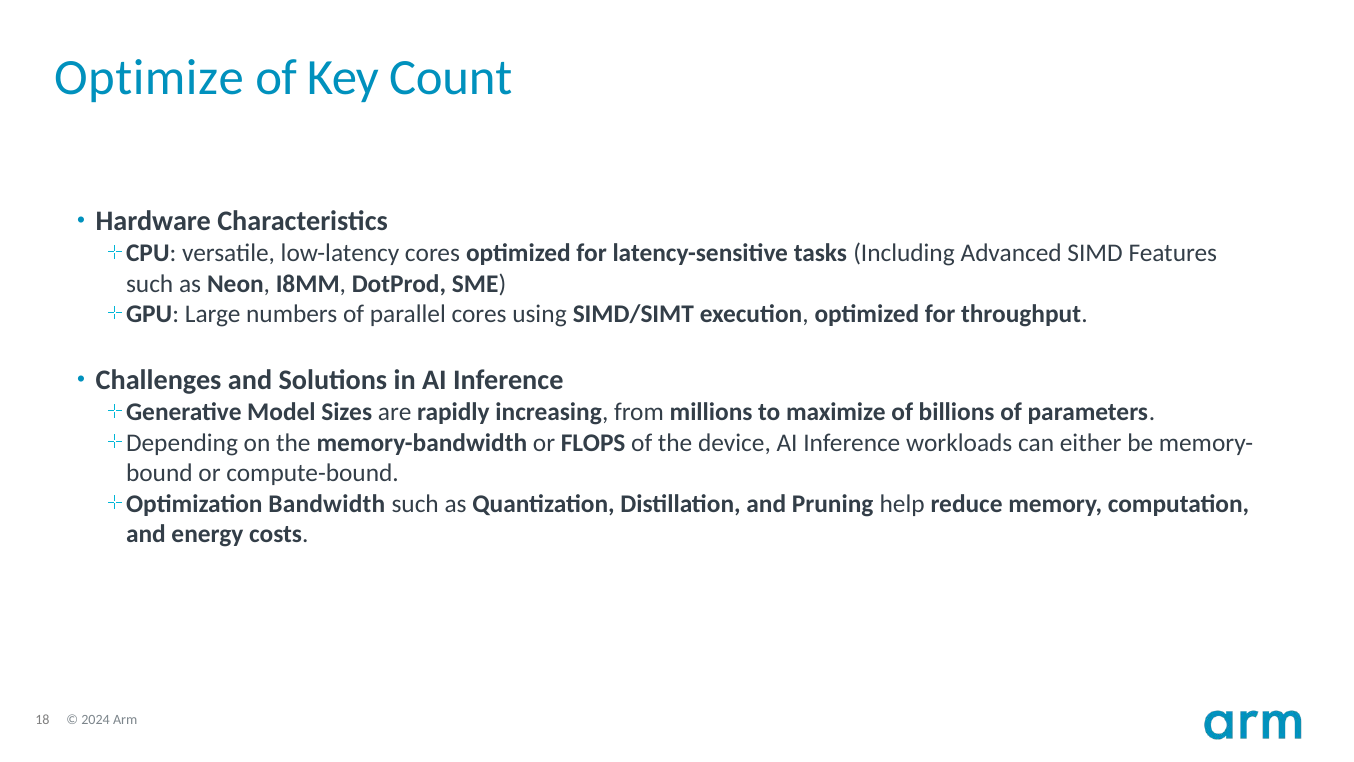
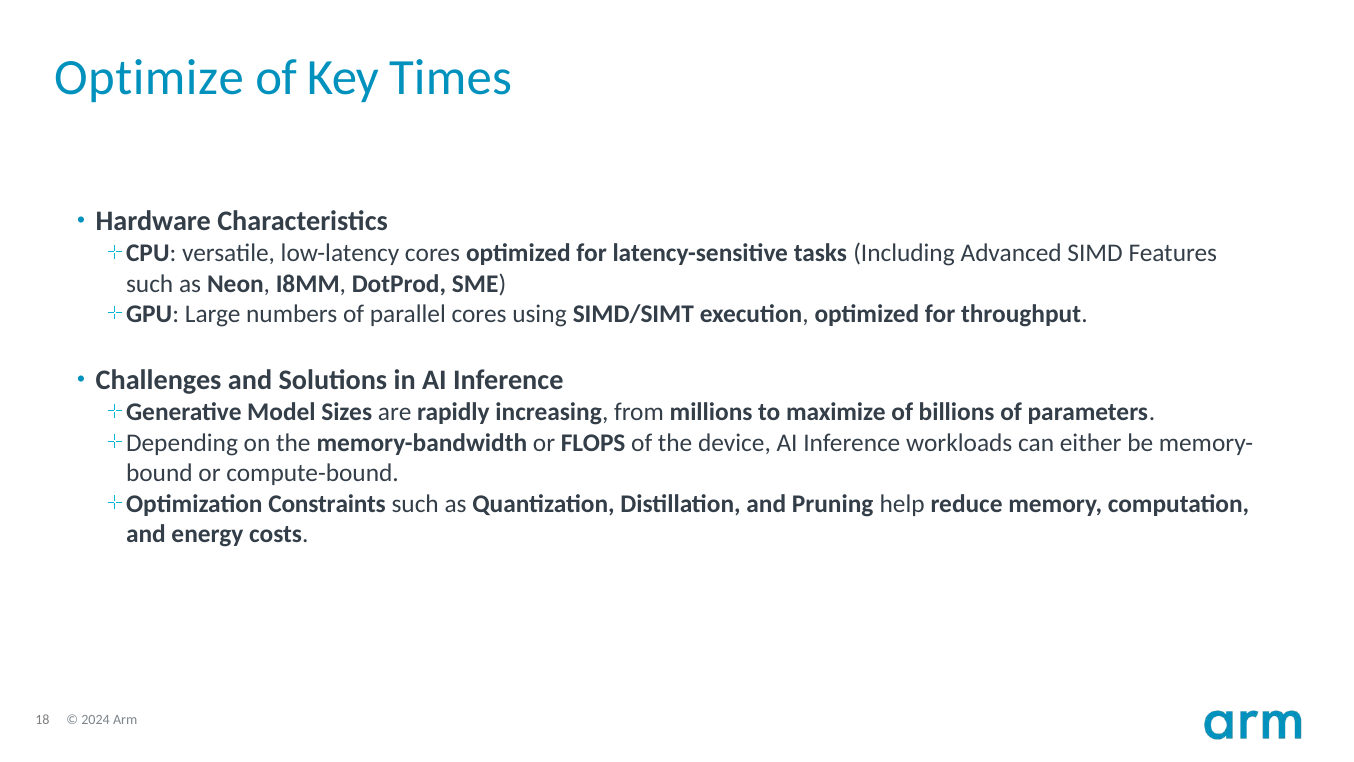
Count: Count -> Times (450, 78)
Bandwidth: Bandwidth -> Constraints (327, 504)
